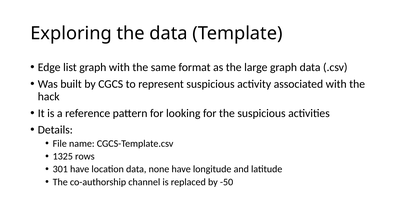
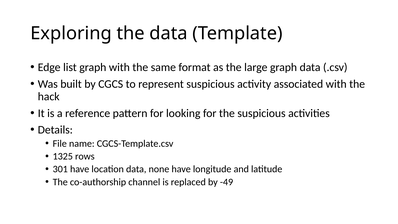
-50: -50 -> -49 (227, 182)
